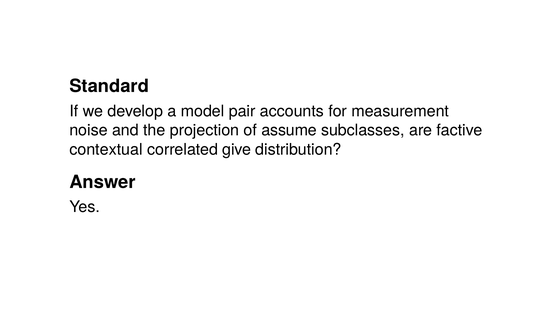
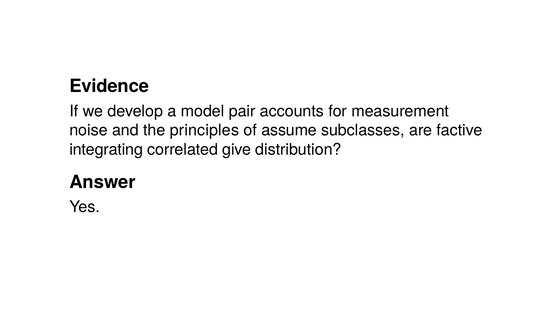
Standard: Standard -> Evidence (109, 86)
projection: projection -> principles (204, 130)
contextual: contextual -> integrating (106, 150)
